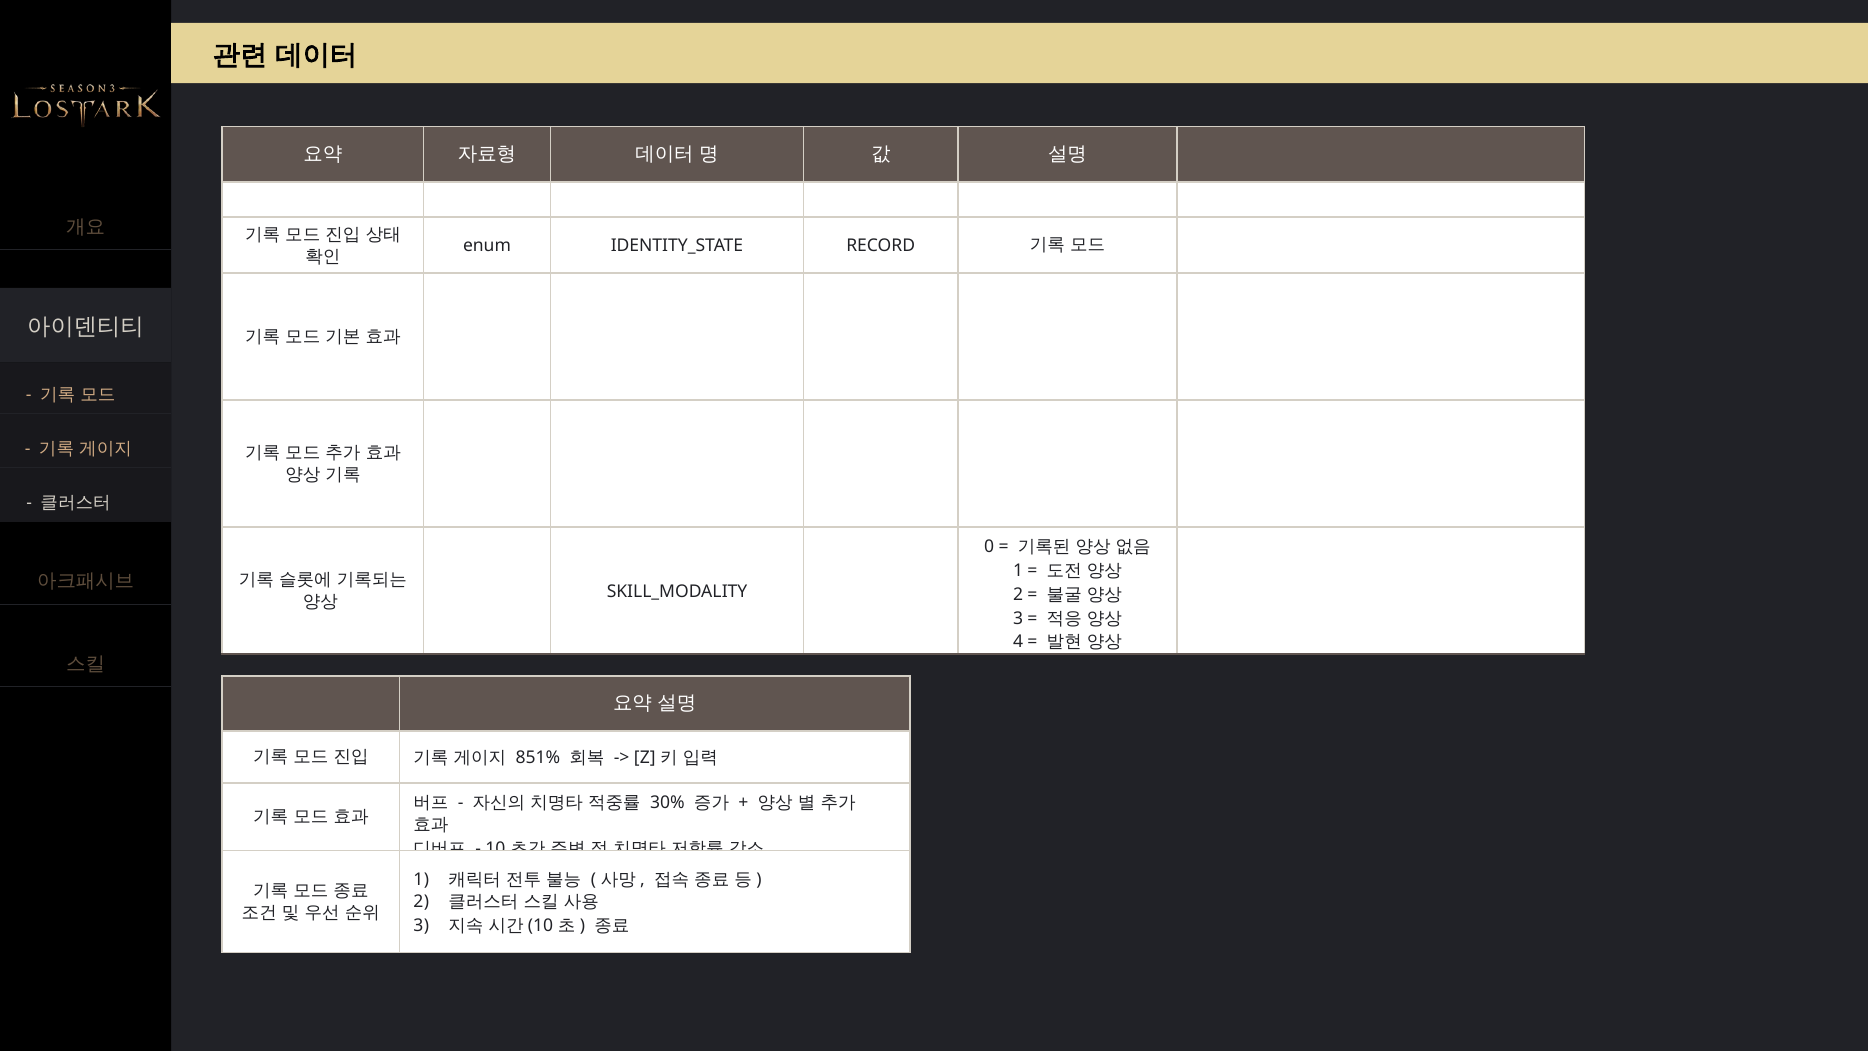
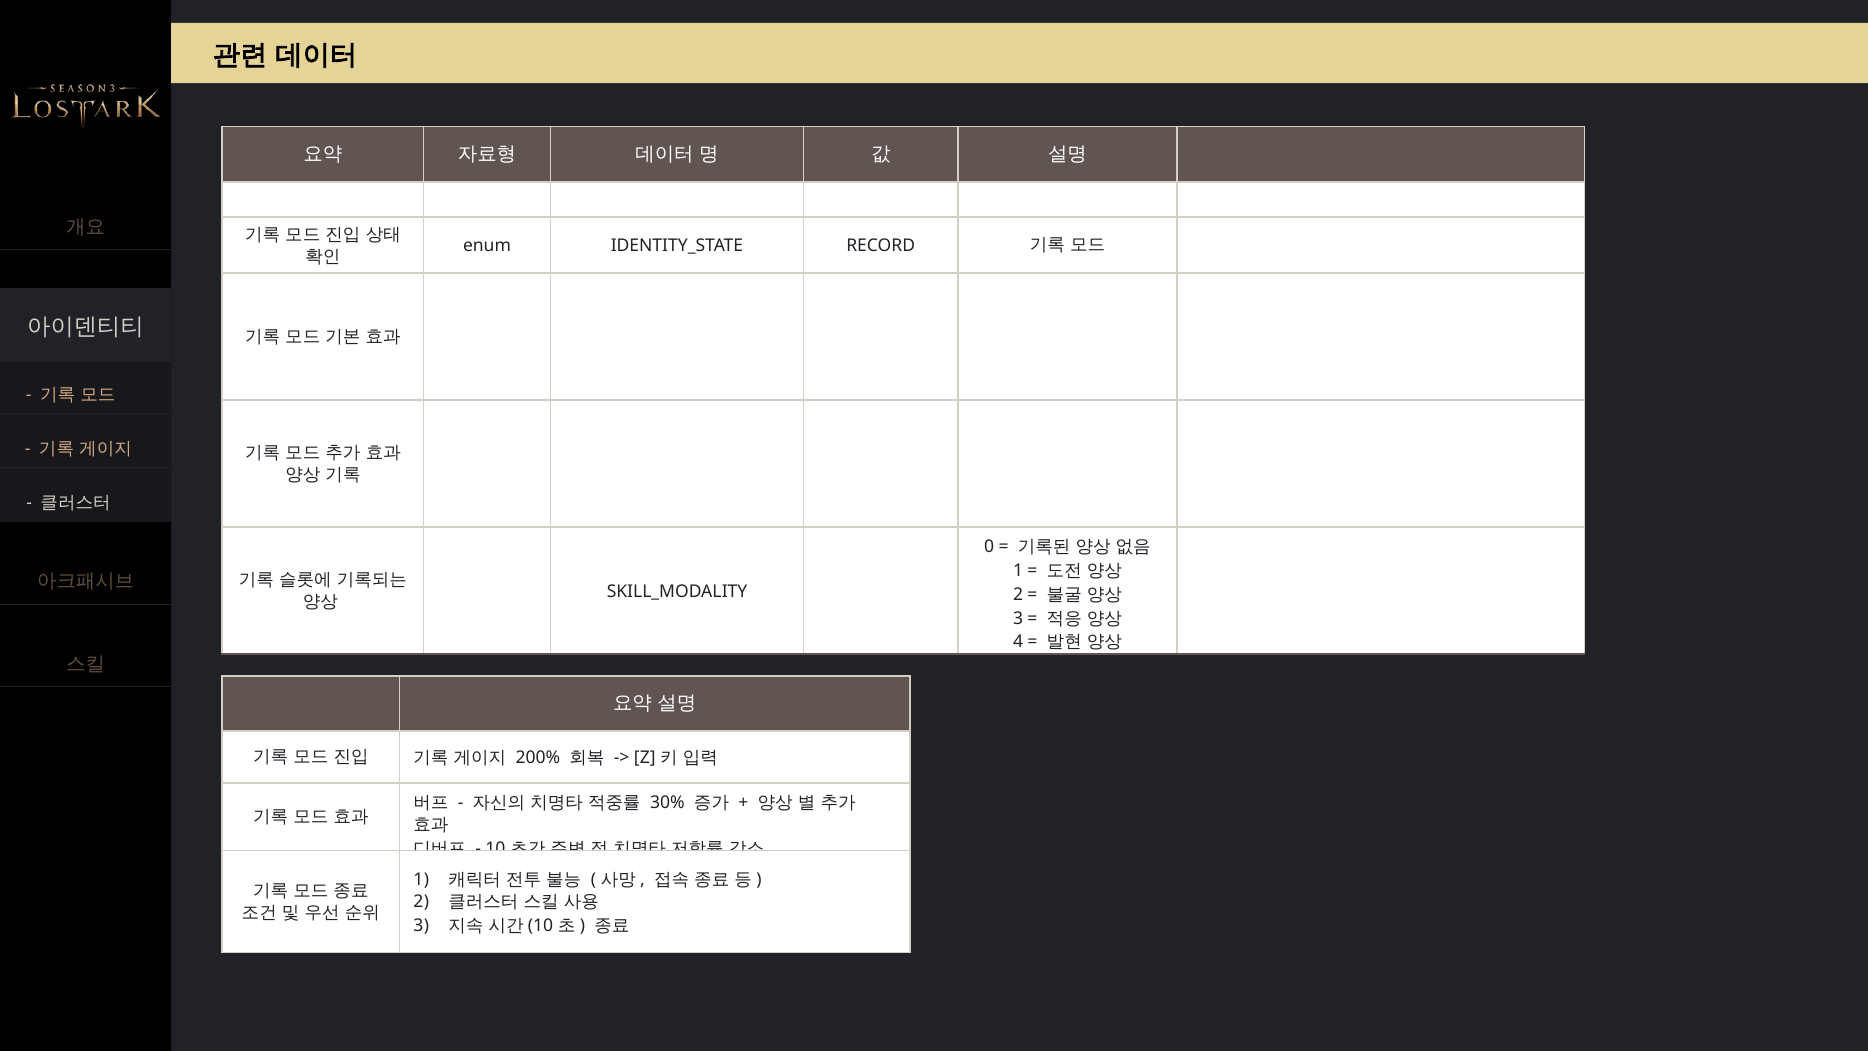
851%: 851% -> 200% (538, 758)
